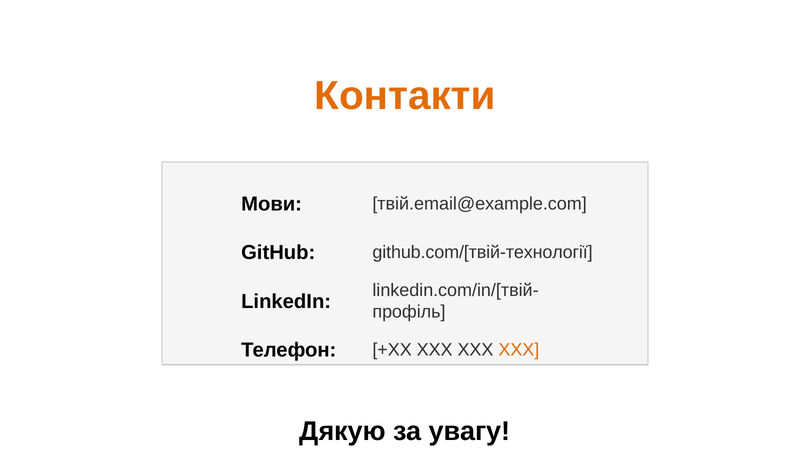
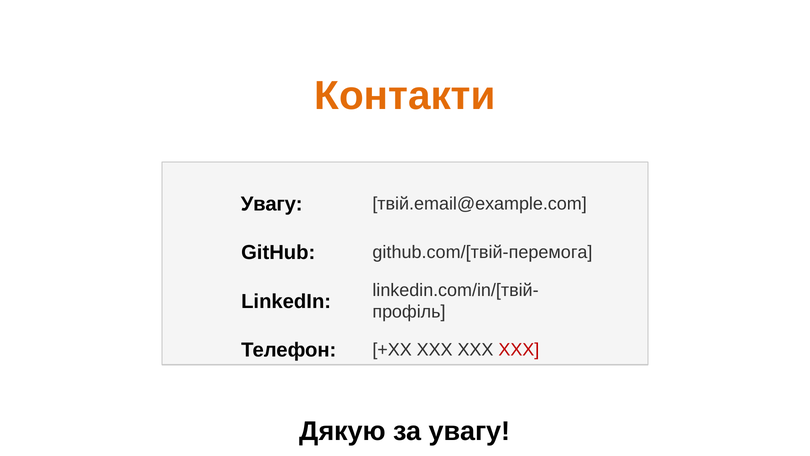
Мови: Мови -> Увагу (272, 204)
github.com/[твій-технології: github.com/[твій-технології -> github.com/[твій-перемога (482, 252)
XXX colour: orange -> red (519, 350)
